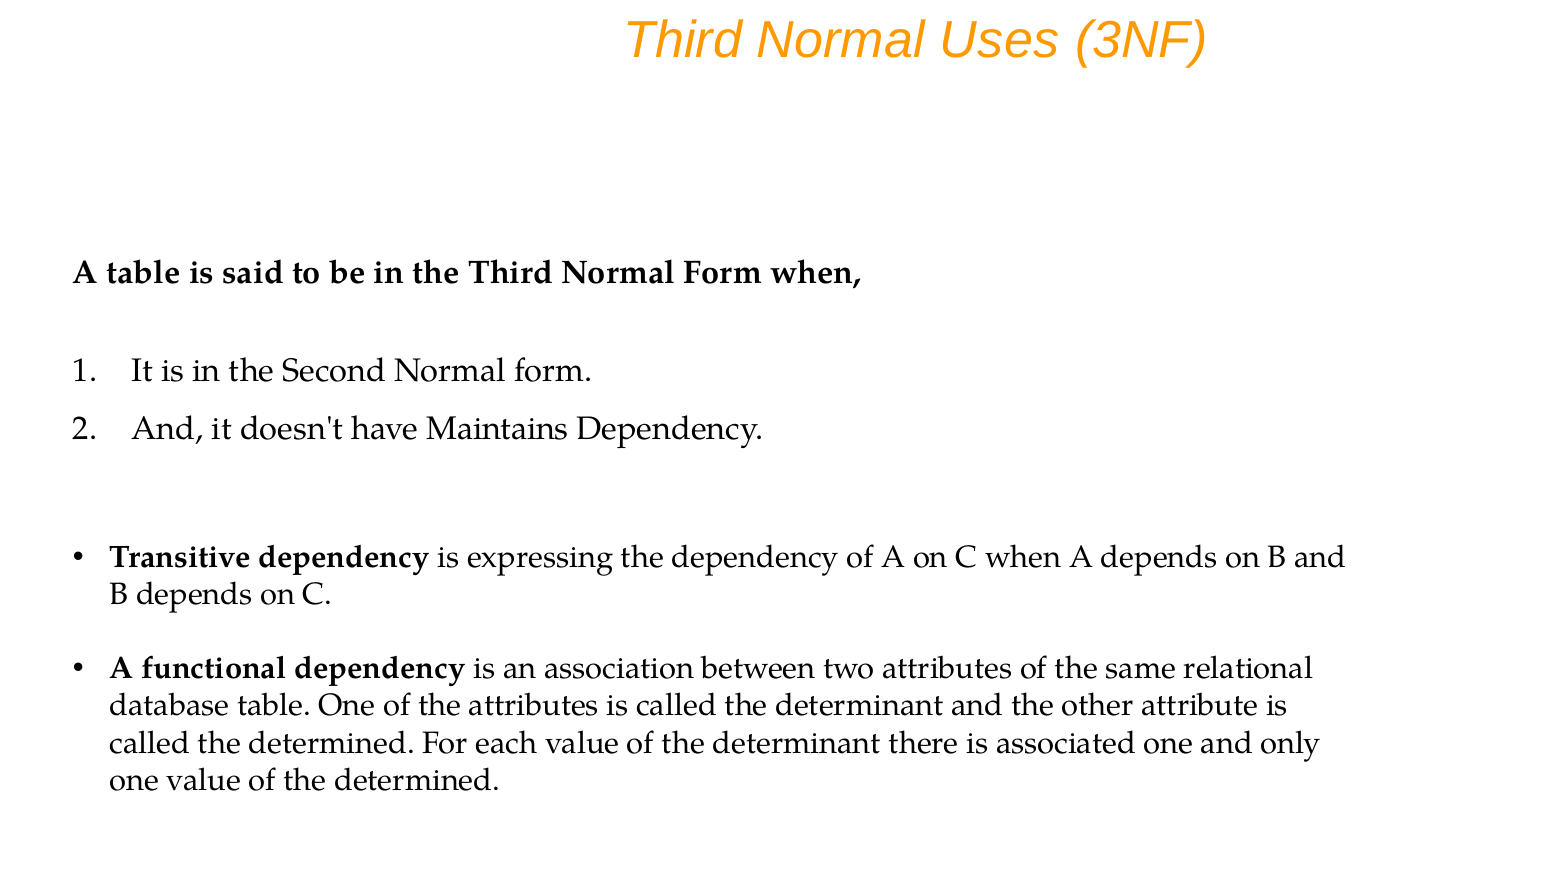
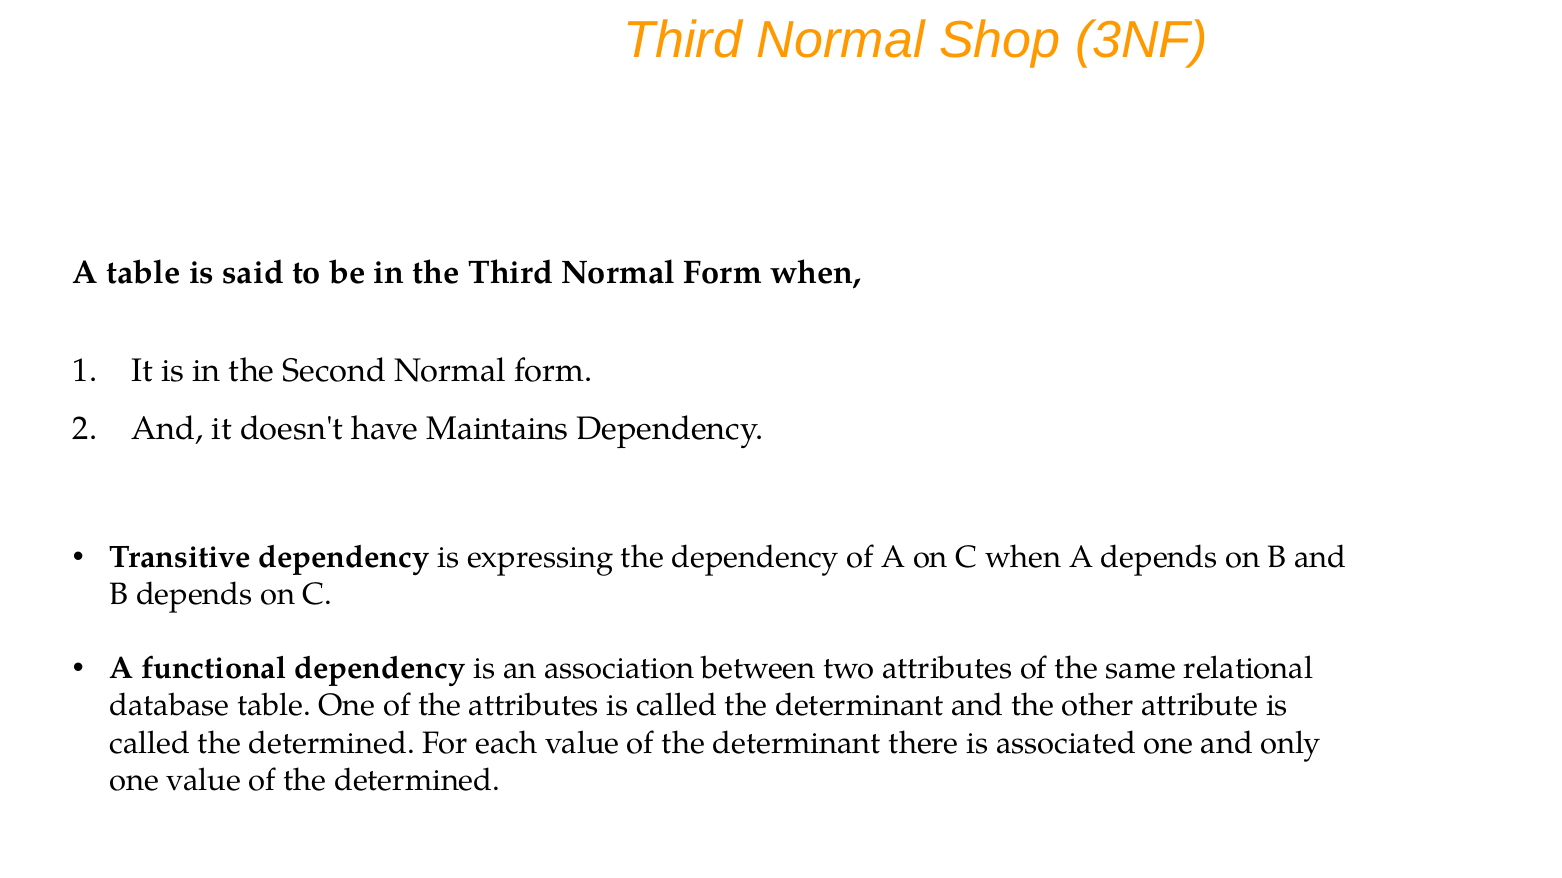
Uses: Uses -> Shop (1000, 41)
